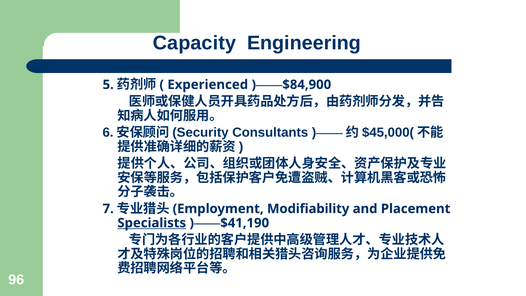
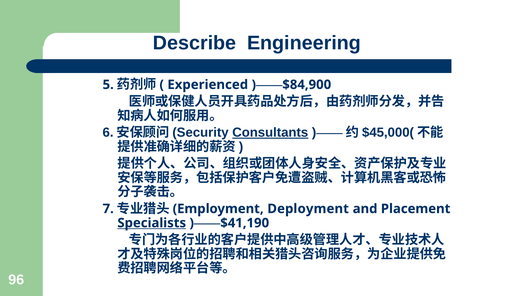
Capacity: Capacity -> Describe (195, 43)
Consultants underline: none -> present (270, 132)
Modifiability: Modifiability -> Deployment (308, 209)
